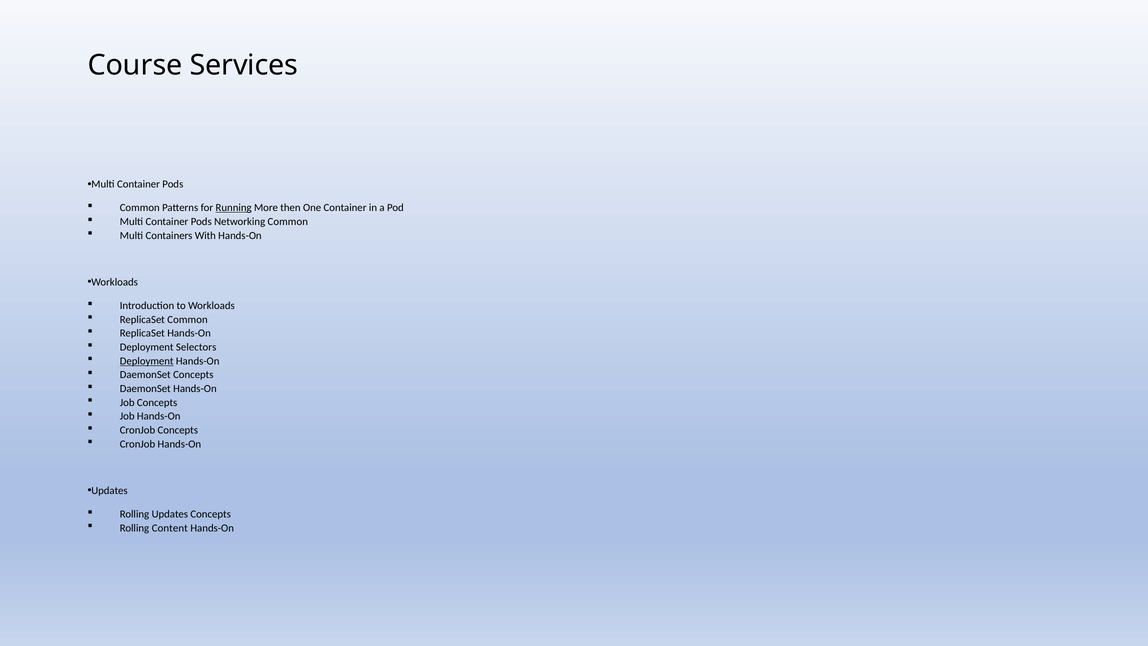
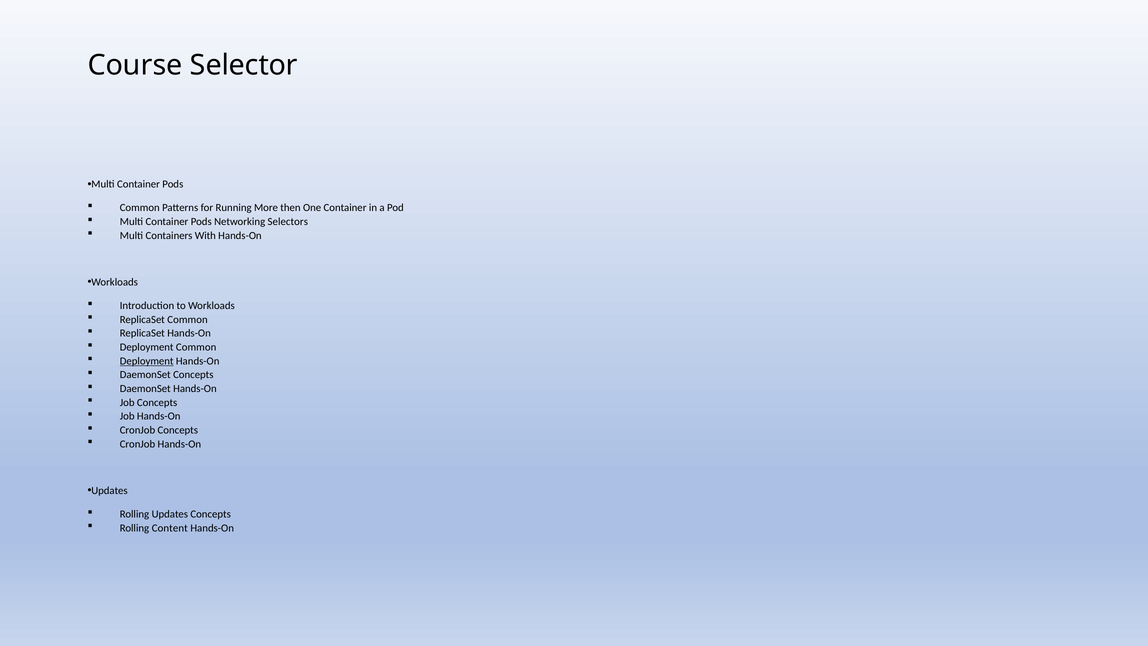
Services: Services -> Selector (244, 65)
Running underline: present -> none (234, 208)
Networking Common: Common -> Selectors (288, 222)
Deployment Selectors: Selectors -> Common (196, 347)
